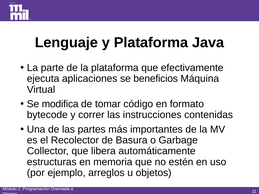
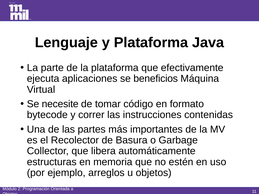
modifica: modifica -> necesite (60, 104)
